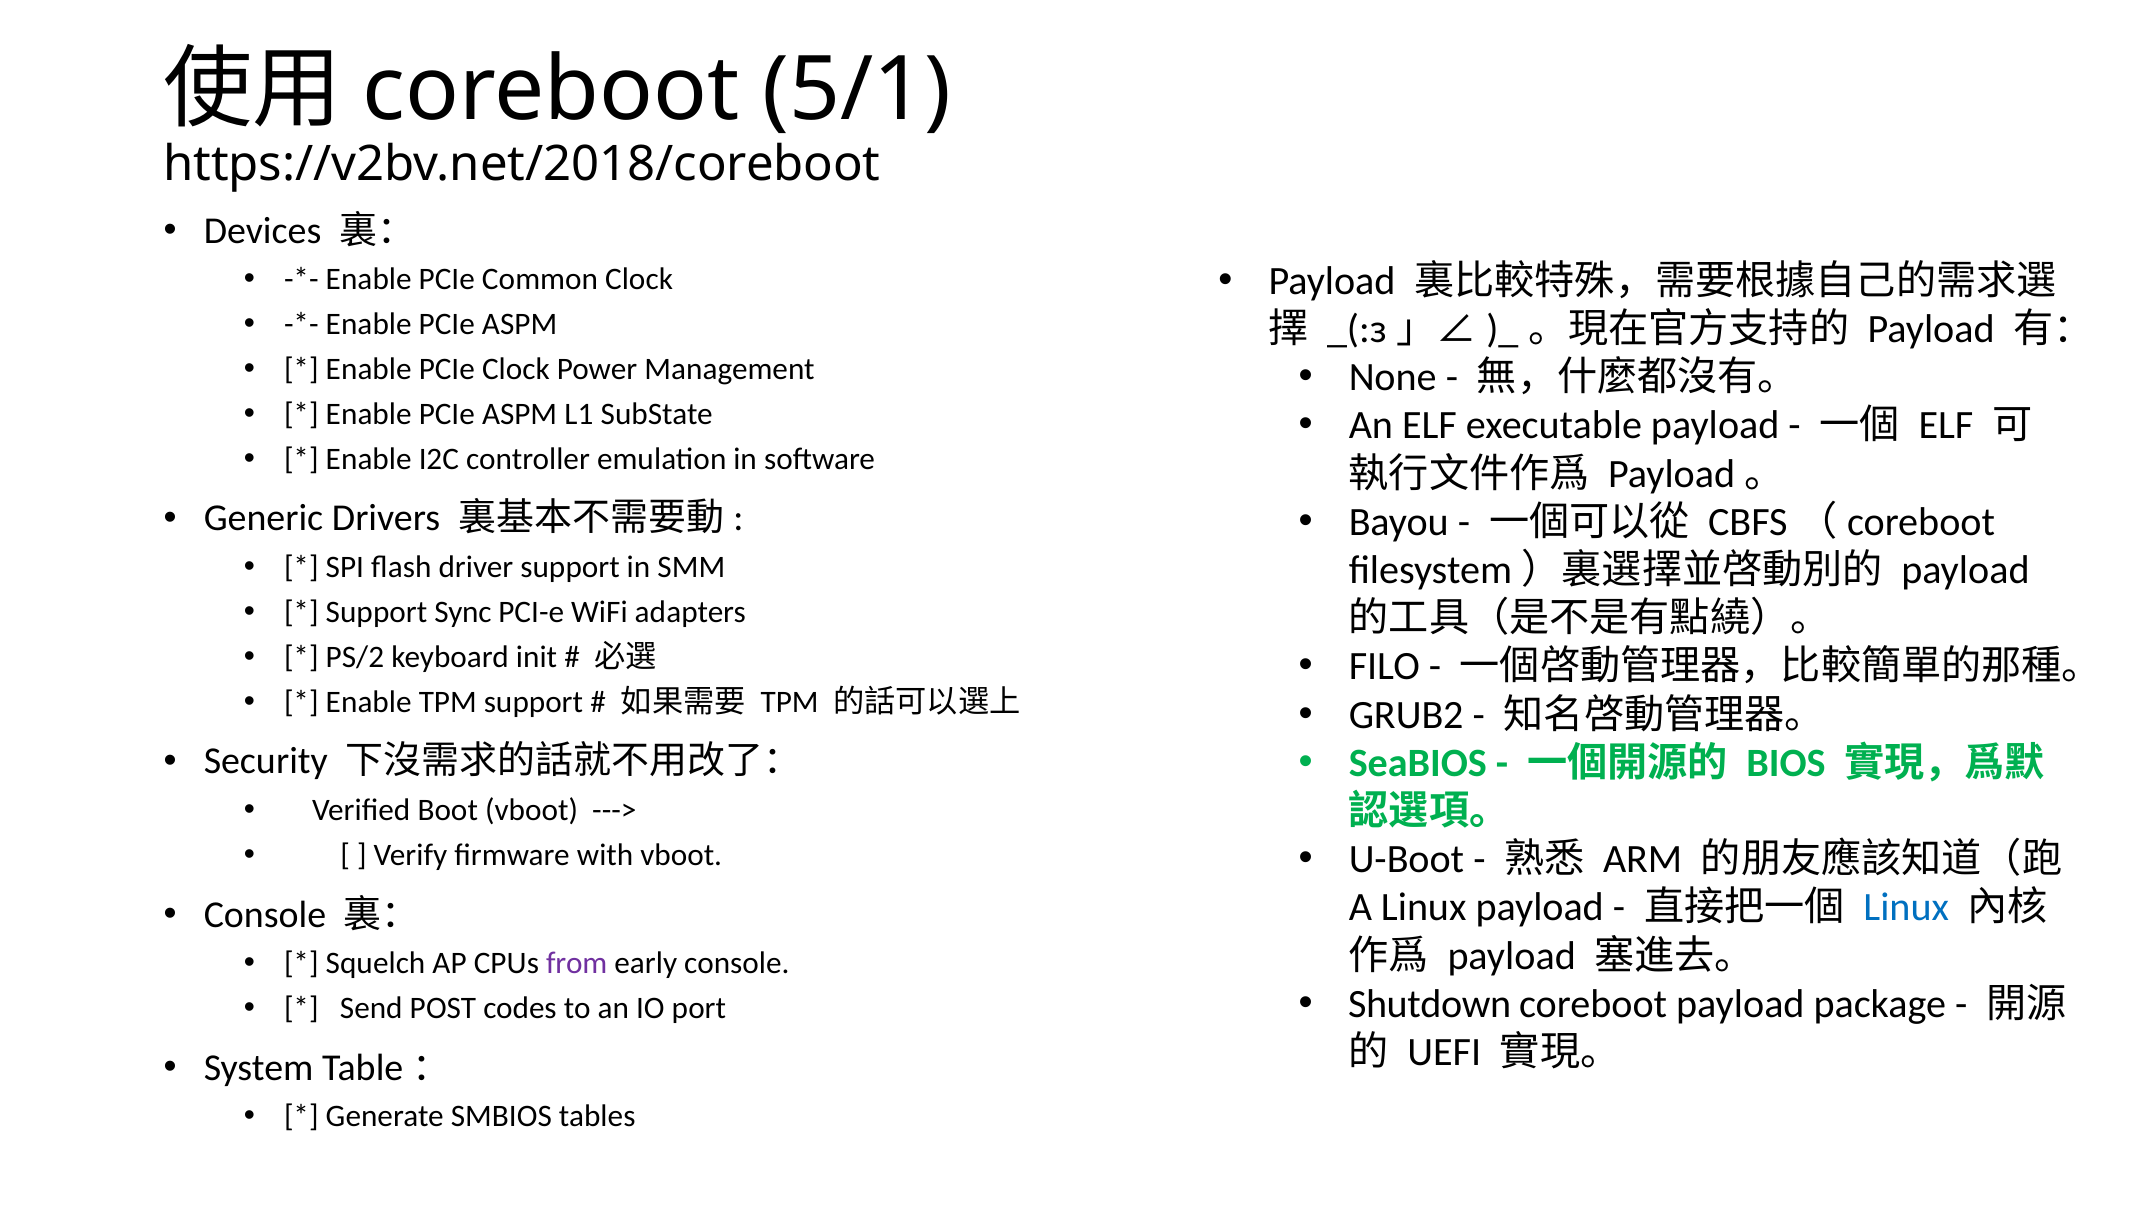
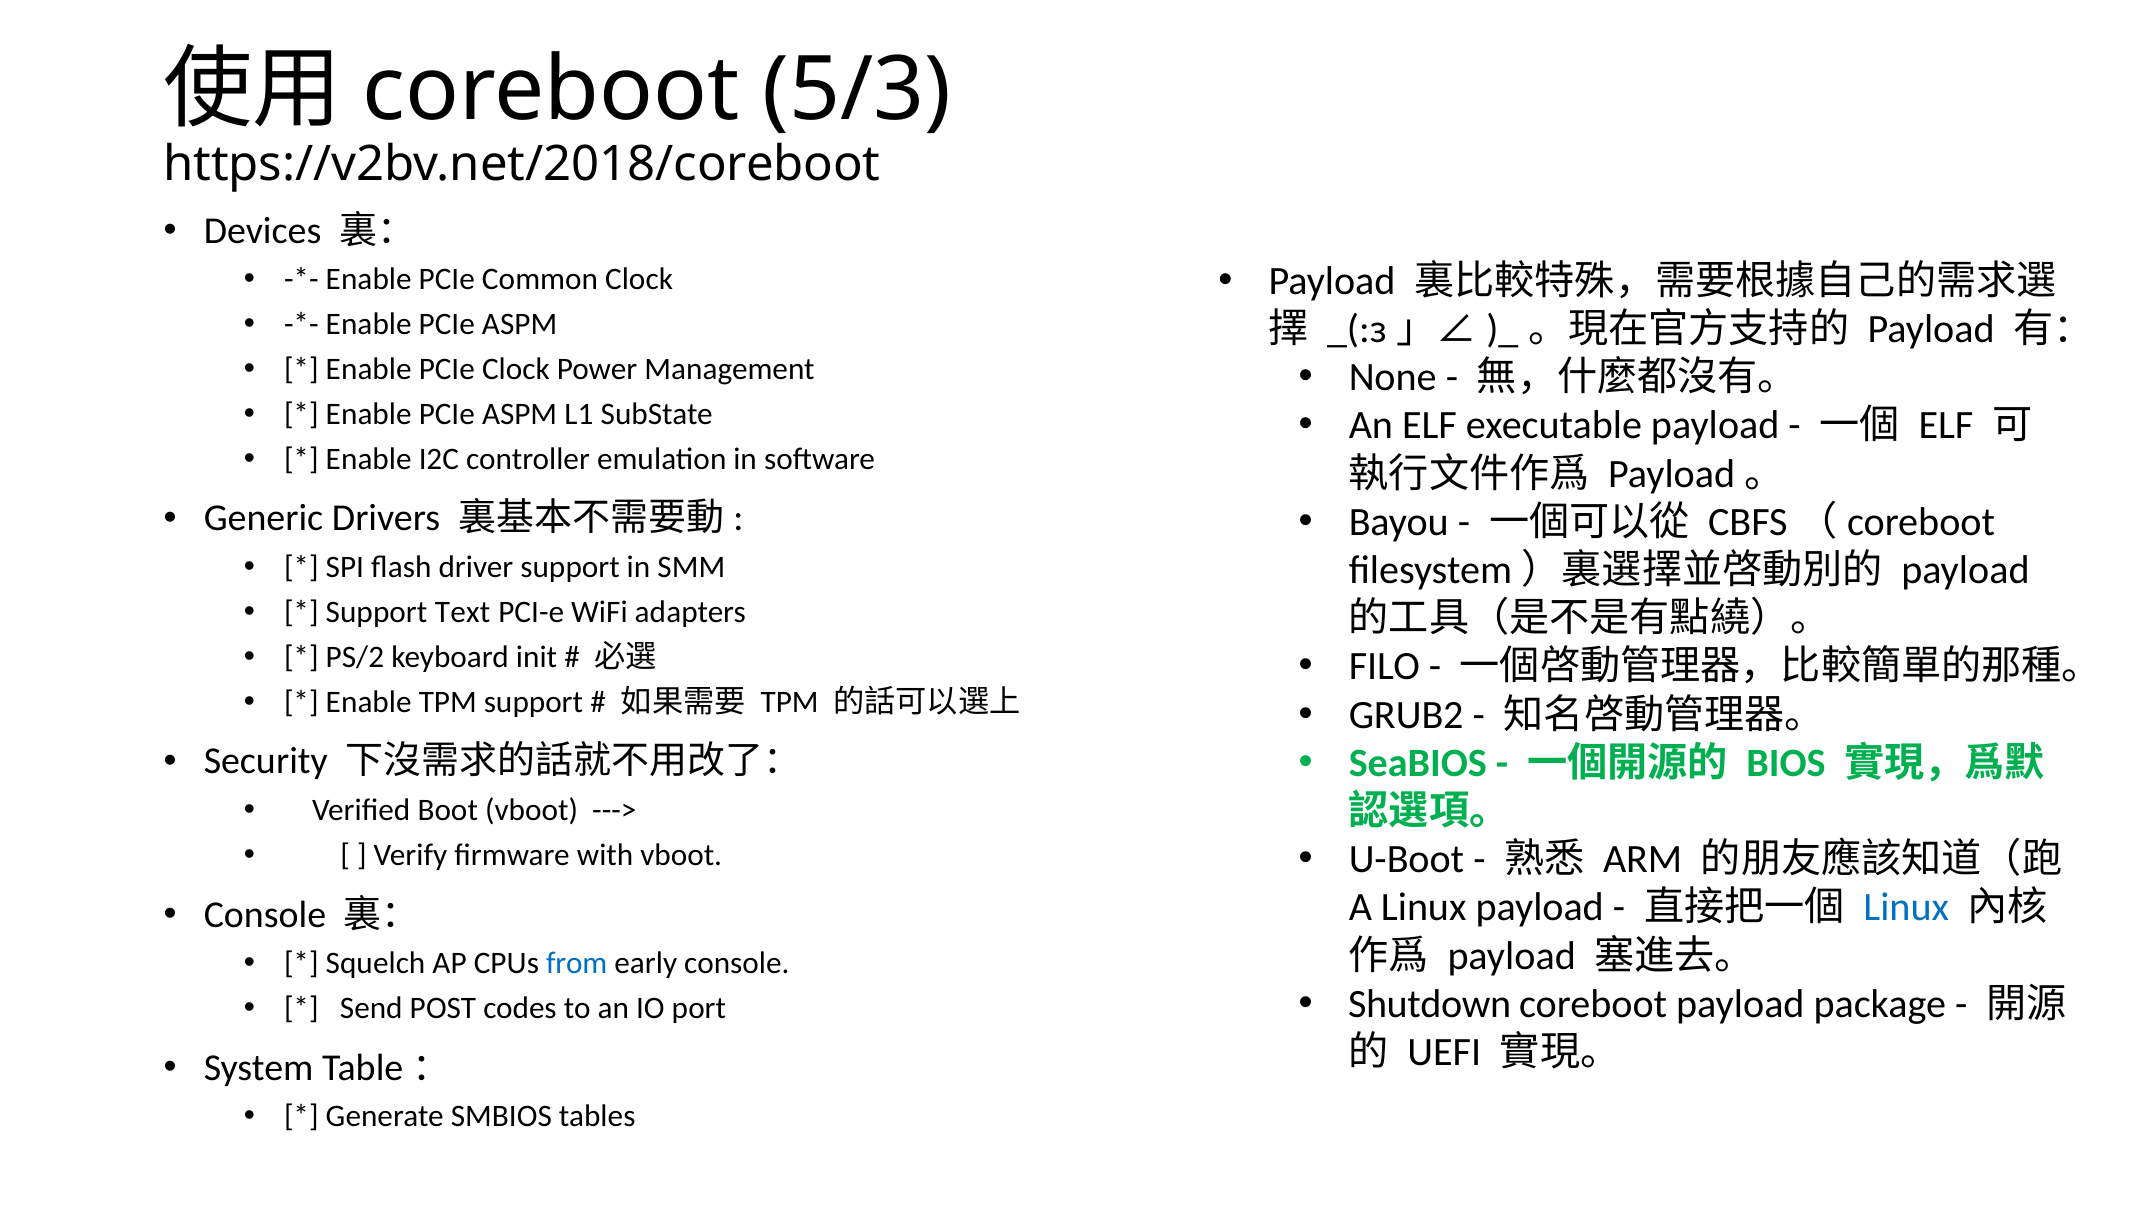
5/1: 5/1 -> 5/3 (857, 90)
Sync: Sync -> Text (463, 612)
from colour: purple -> blue (577, 963)
